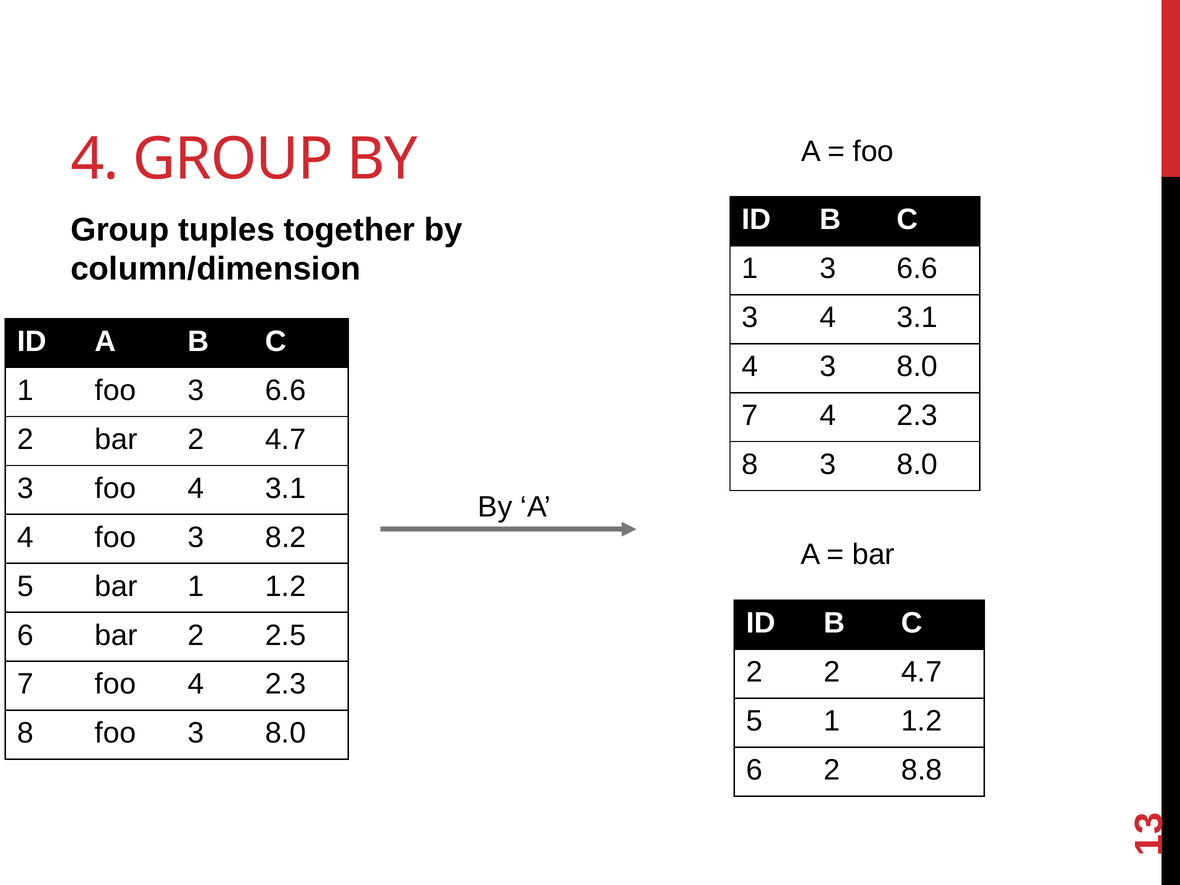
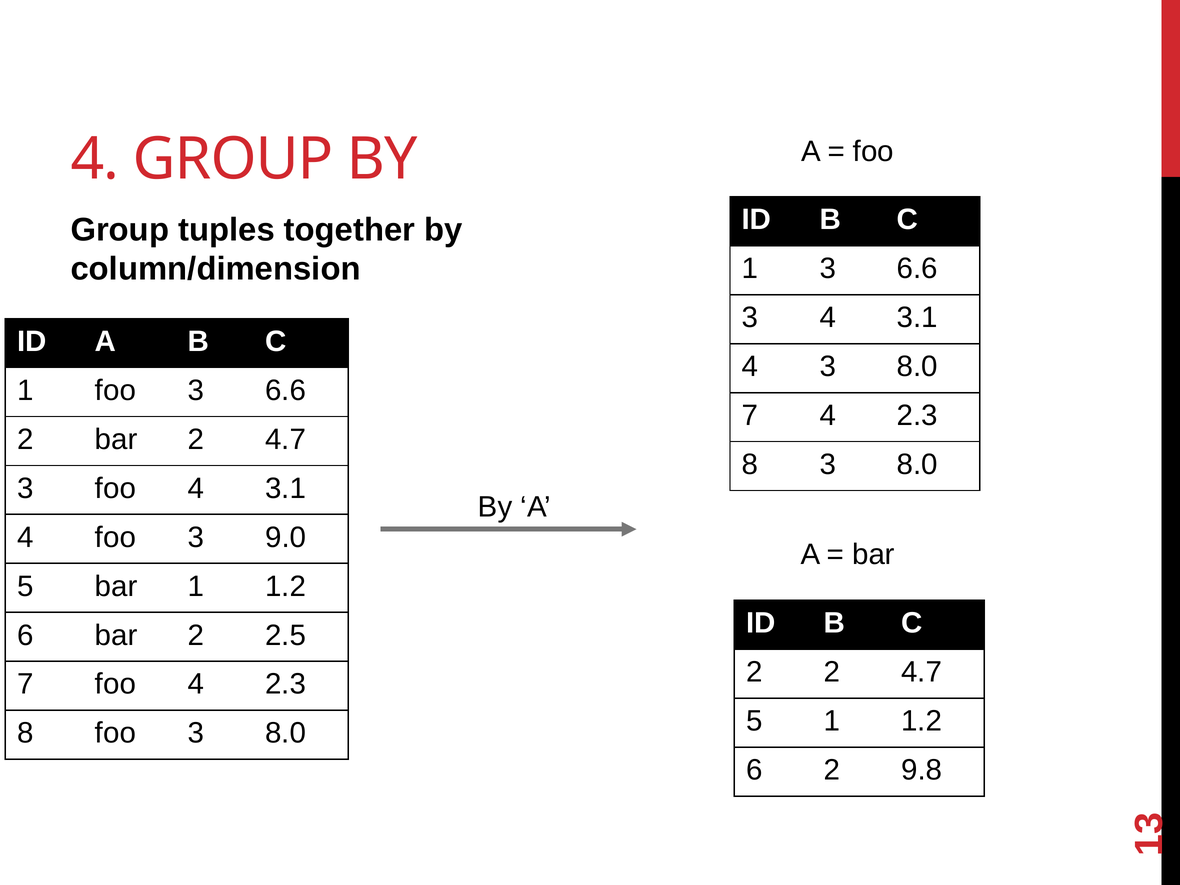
8.2: 8.2 -> 9.0 (286, 537)
8.8: 8.8 -> 9.8 (922, 770)
